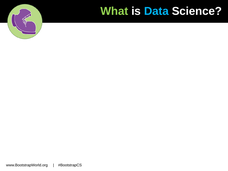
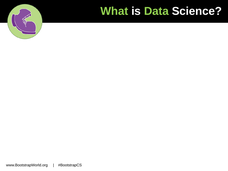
Data colour: light blue -> light green (156, 11)
